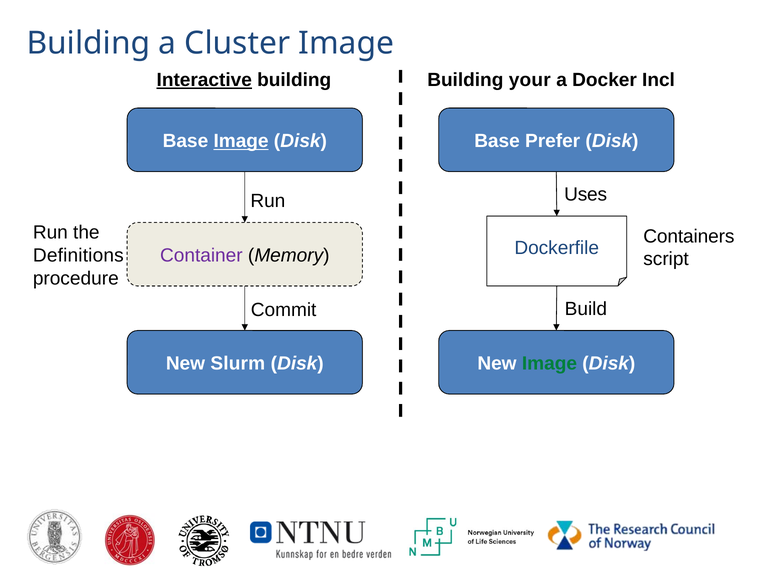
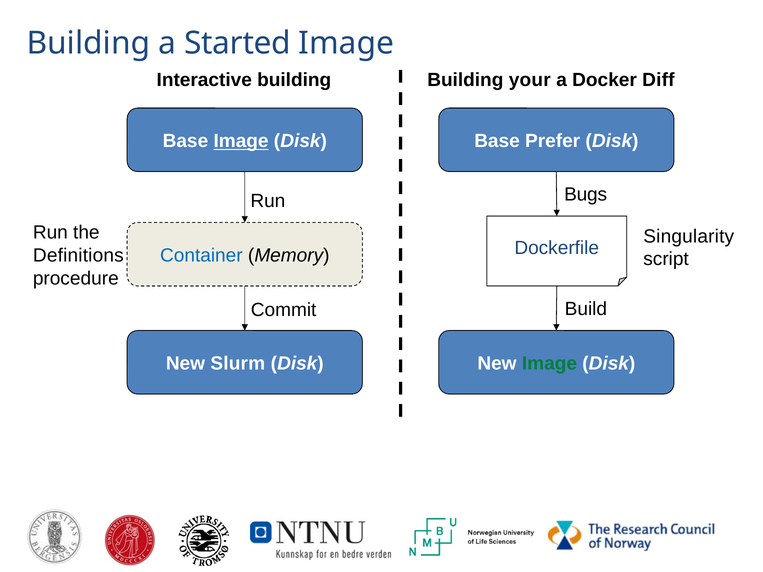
Cluster: Cluster -> Started (237, 44)
Interactive underline: present -> none (204, 80)
Incl: Incl -> Diff (658, 80)
Uses: Uses -> Bugs (586, 195)
Containers: Containers -> Singularity (689, 236)
Container colour: purple -> blue (201, 256)
